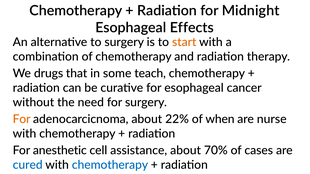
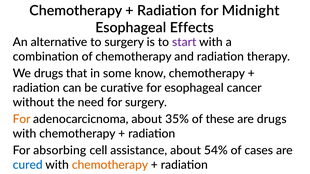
start colour: orange -> purple (184, 42)
teach: teach -> know (150, 74)
22%: 22% -> 35% (177, 119)
when: when -> these (220, 119)
are nurse: nurse -> drugs (272, 119)
anesthetic: anesthetic -> absorbing (60, 151)
70%: 70% -> 54% (216, 151)
chemotherapy colour: blue -> orange (110, 165)
